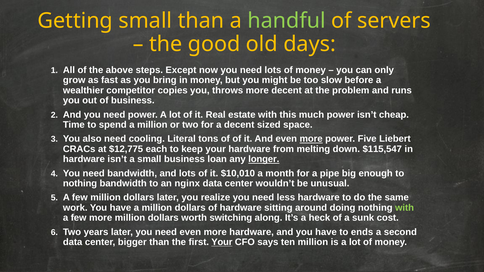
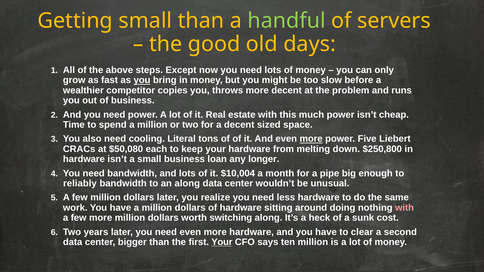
you underline: none -> present (142, 80)
$12,775: $12,775 -> $50,080 (126, 149)
$115,547: $115,547 -> $250,800 (382, 149)
longer underline: present -> none (264, 159)
$10,010: $10,010 -> $10,004 (238, 173)
nothing: nothing -> reliably (80, 184)
an nginx: nginx -> along (187, 184)
with colour: light green -> pink (405, 208)
ends: ends -> clear (362, 232)
